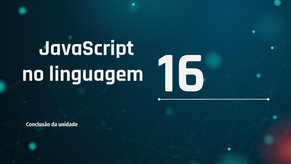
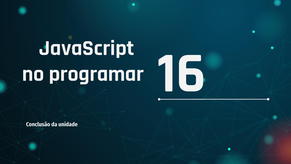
linguagem: linguagem -> programar (96, 74)
